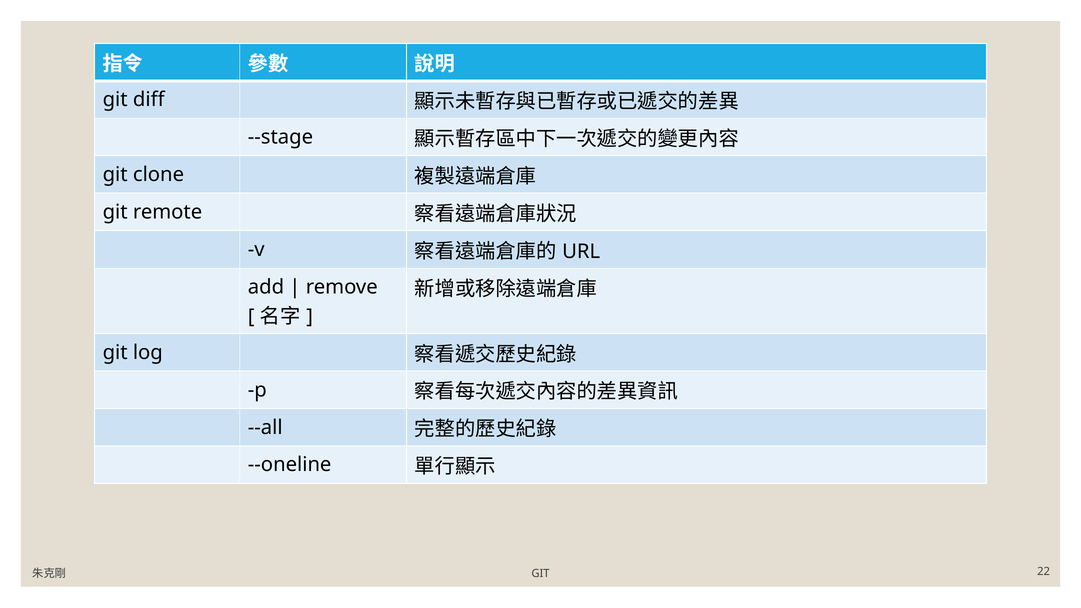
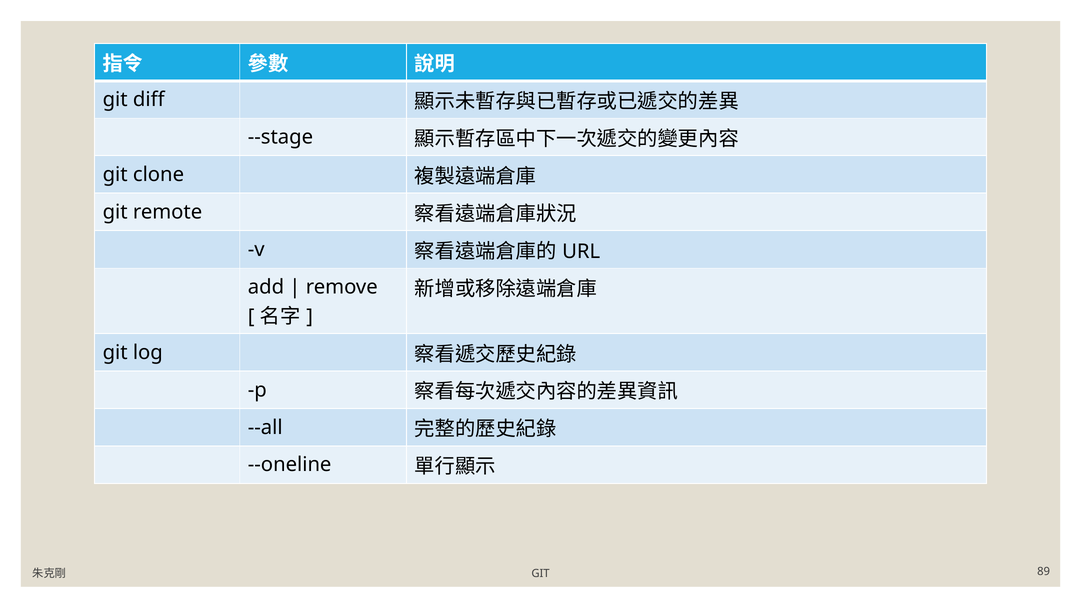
22: 22 -> 89 (1044, 572)
